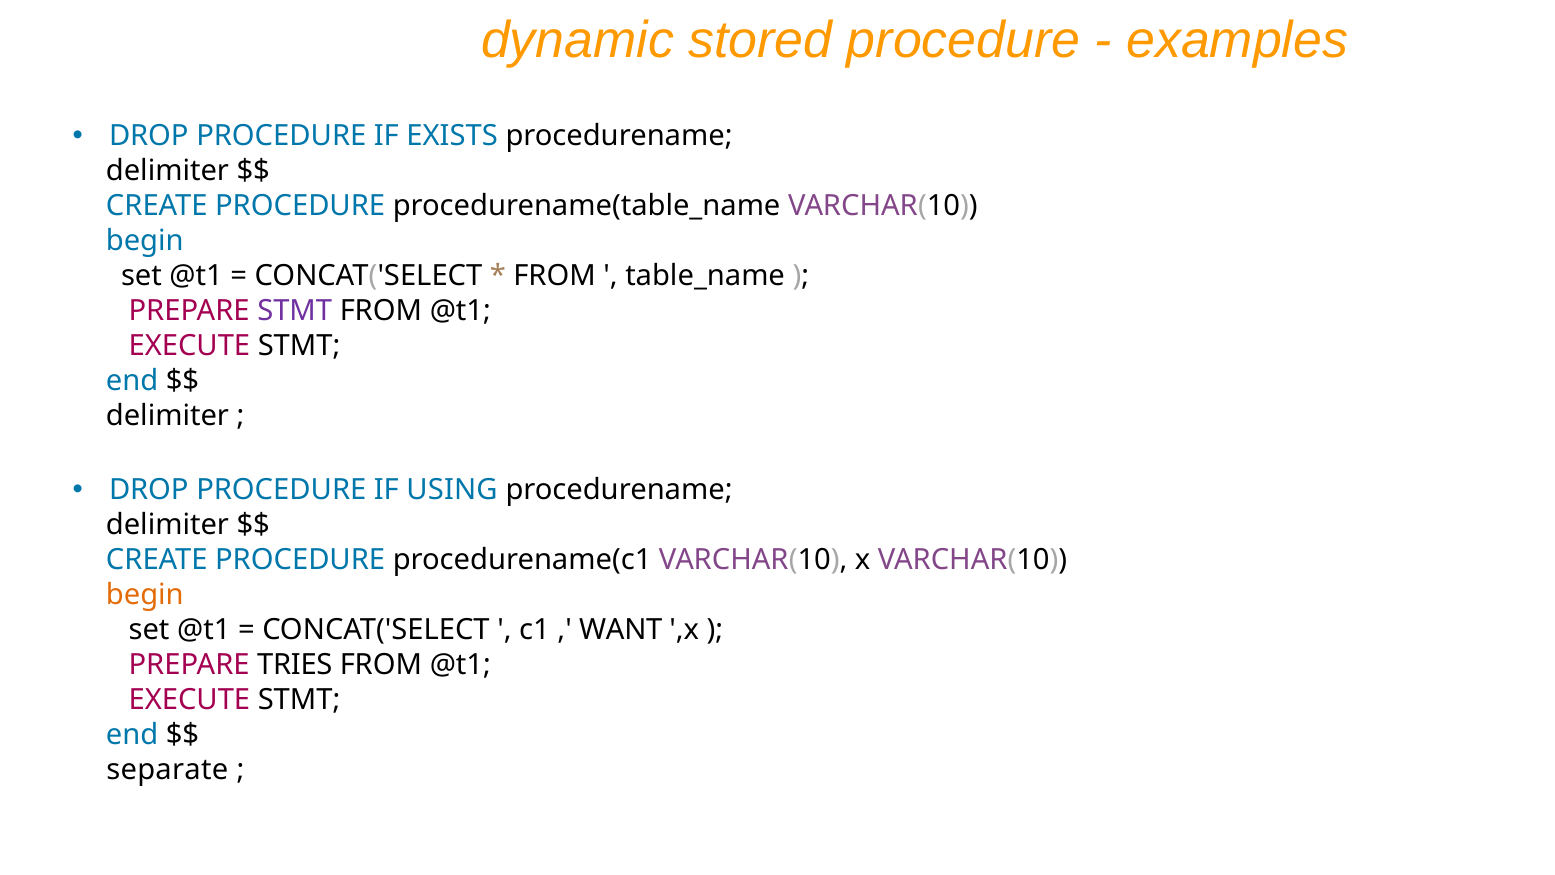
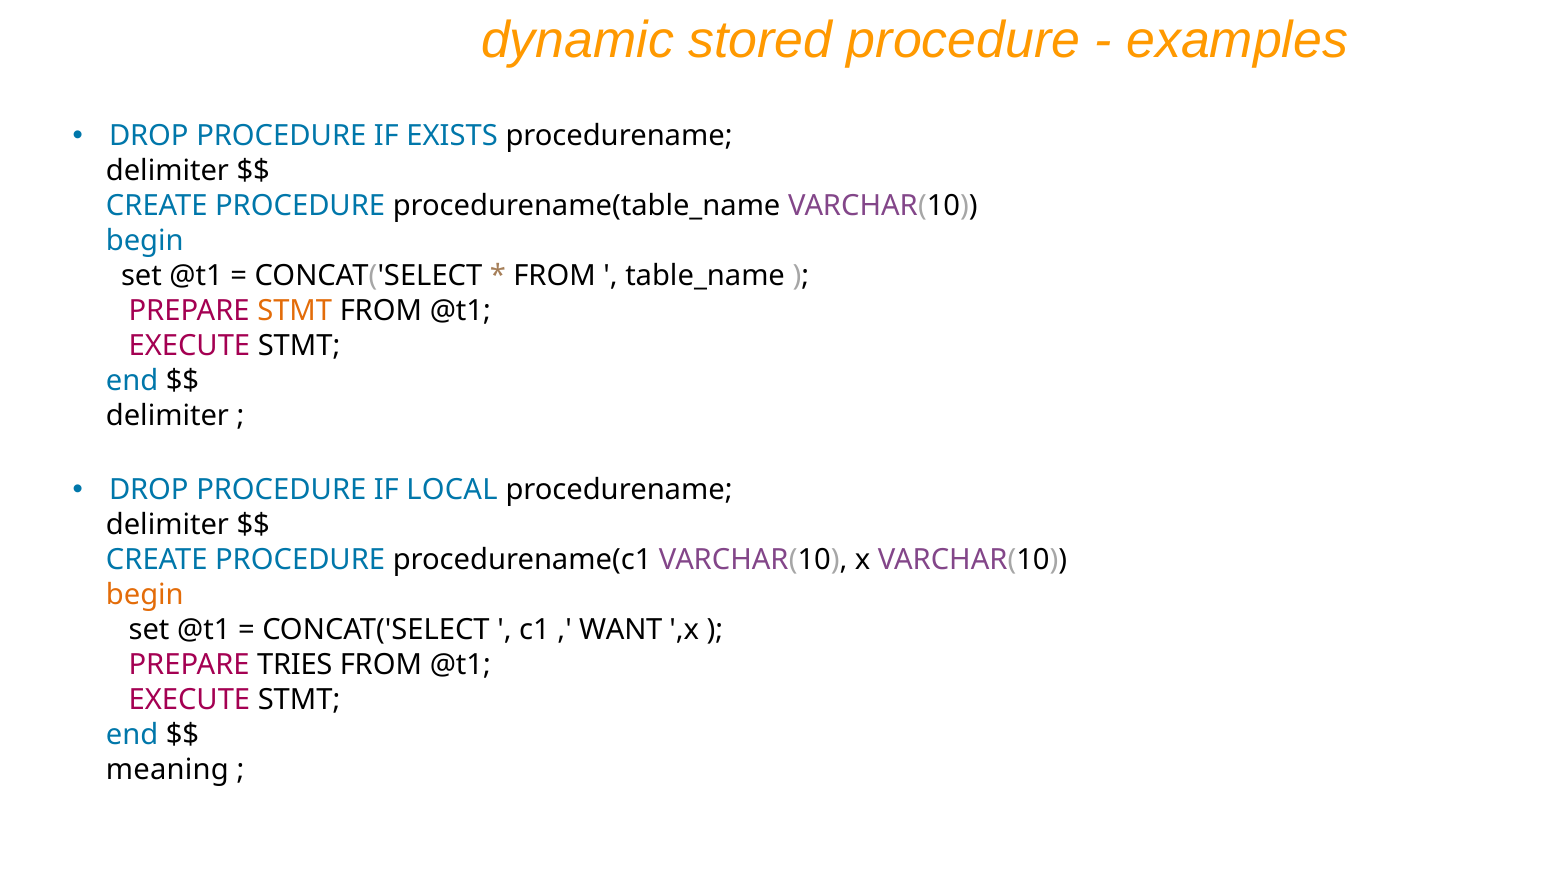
STMT colour: purple -> orange (295, 311)
USING: USING -> LOCAL (452, 490)
separate: separate -> meaning (167, 770)
